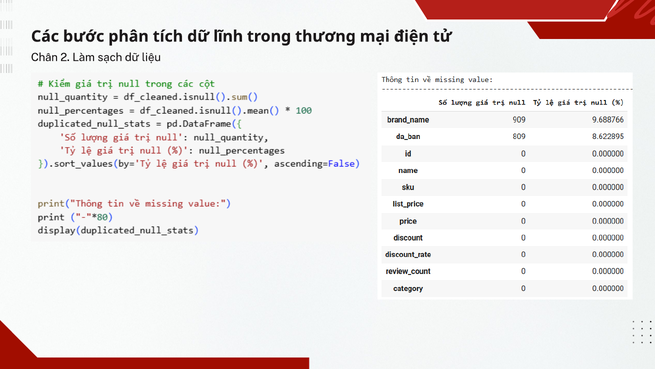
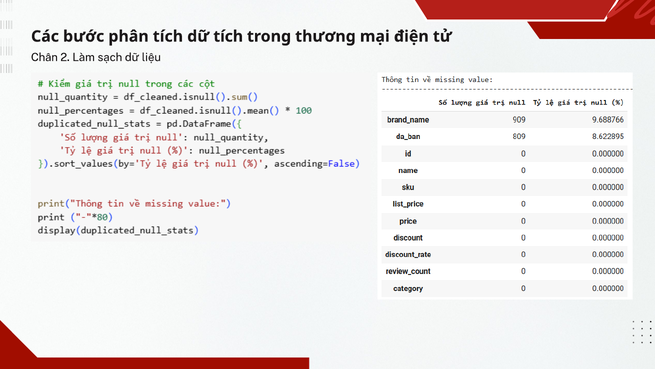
dữ lĩnh: lĩnh -> tích (228, 36)
